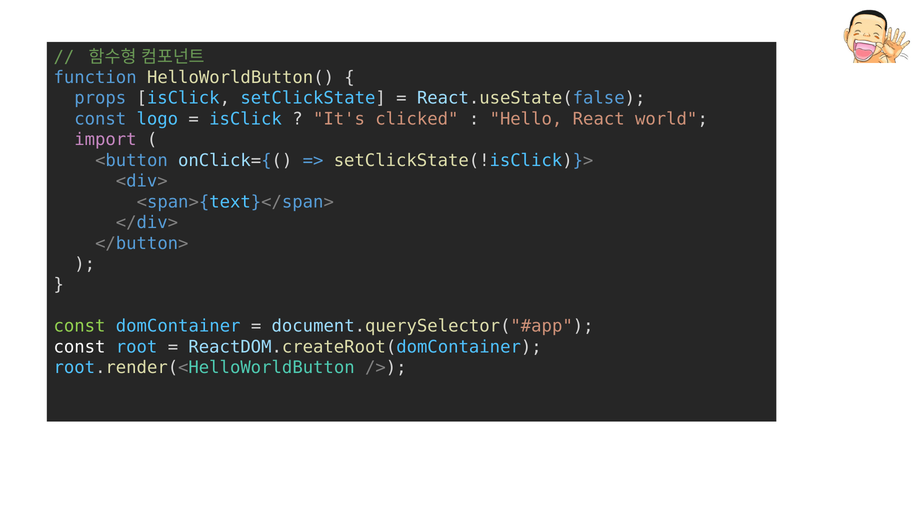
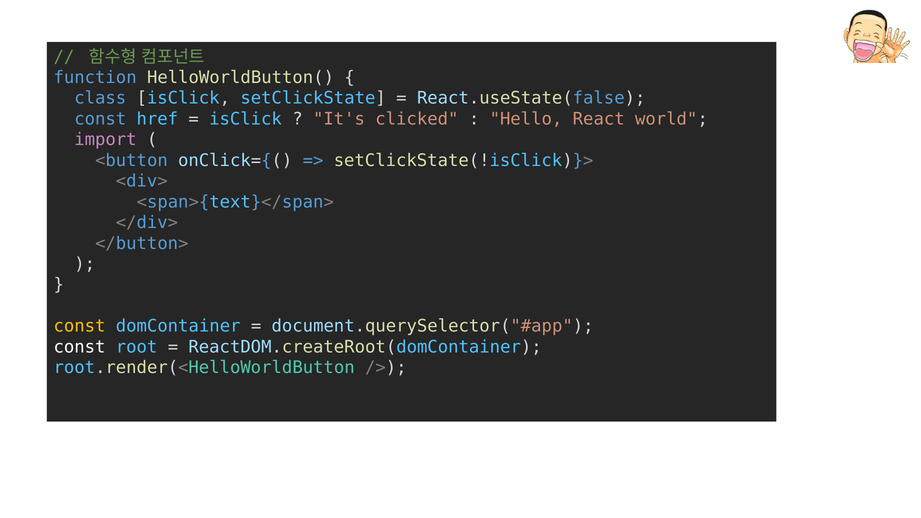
props: props -> class (100, 98)
logo: logo -> href (157, 119)
const colour: light green -> yellow (80, 326)
